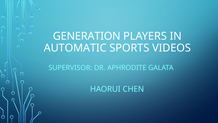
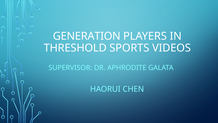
AUTOMATIC: AUTOMATIC -> THRESHOLD (75, 48)
